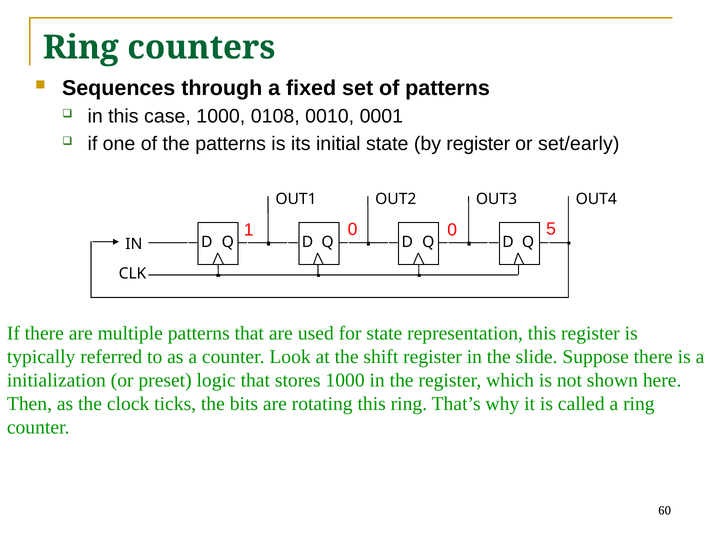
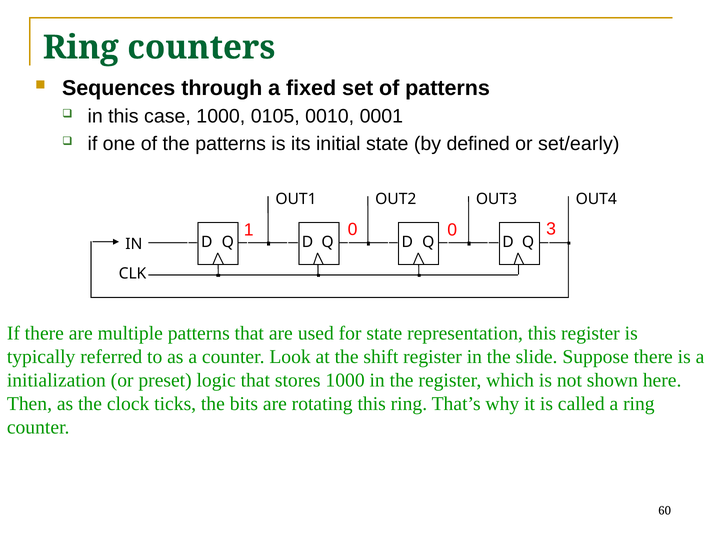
0108: 0108 -> 0105 (275, 116)
by register: register -> defined (478, 144)
5: 5 -> 3 (551, 229)
